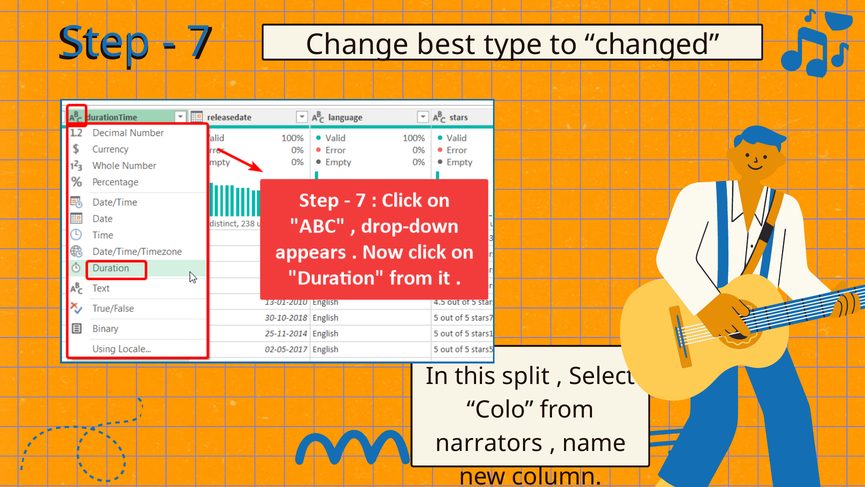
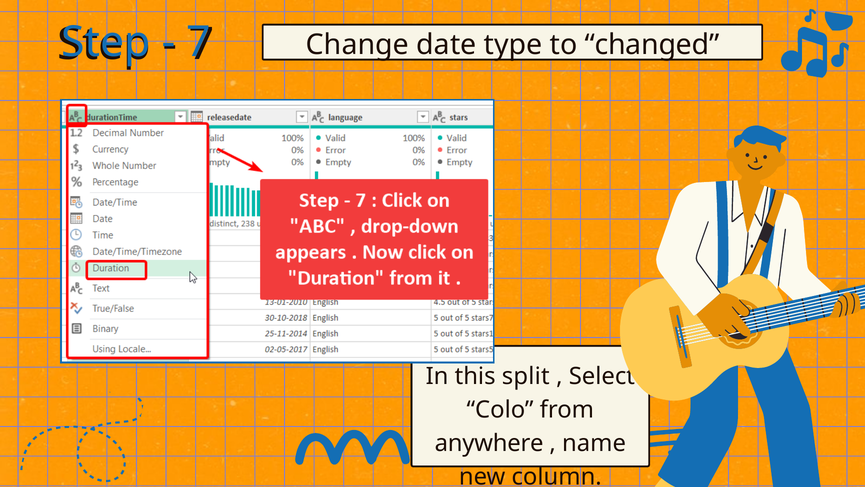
best: best -> date (446, 45)
narrators: narrators -> anywhere (489, 443)
